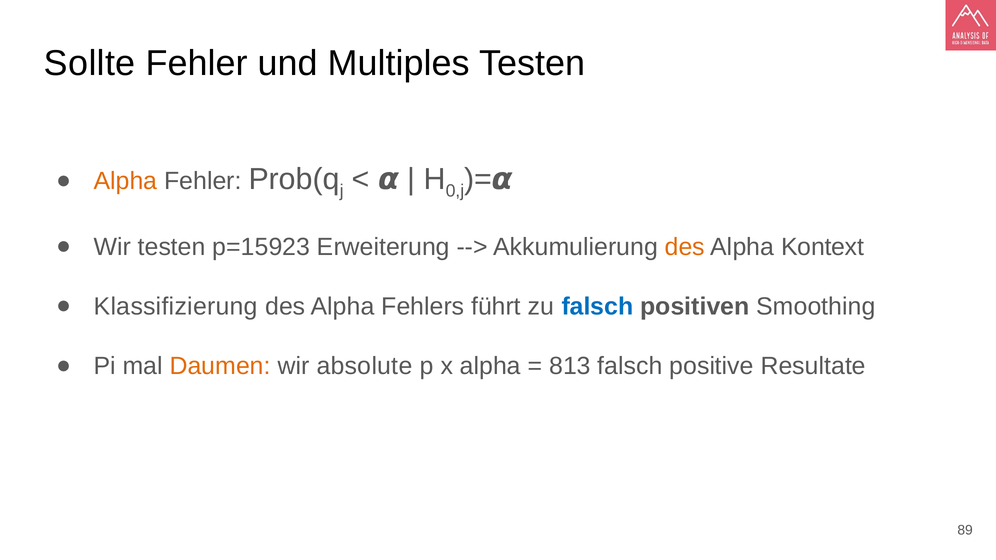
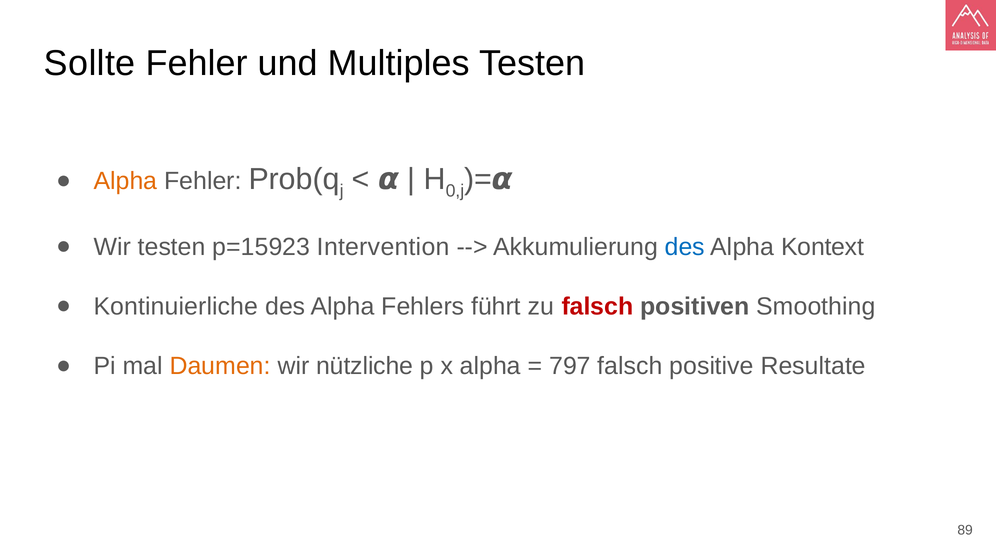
Erweiterung: Erweiterung -> Intervention (383, 247)
des colour: orange -> blue (685, 247)
Klassifizierung: Klassifizierung -> Kontinuierliche (176, 307)
falsch colour: blue -> red (597, 307)
absolute: absolute -> nützliche (365, 366)
813: 813 -> 797 (570, 366)
